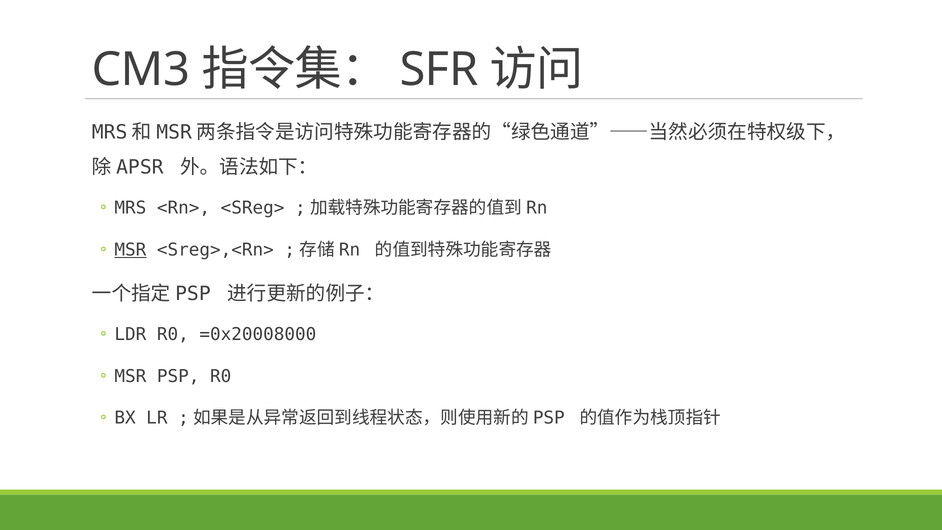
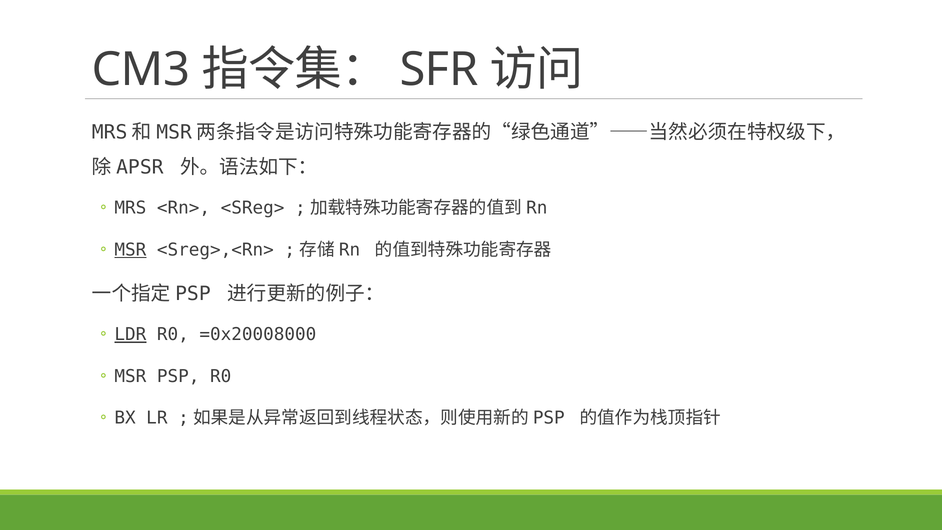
LDR underline: none -> present (130, 335)
